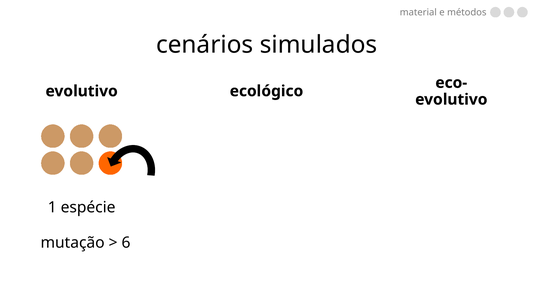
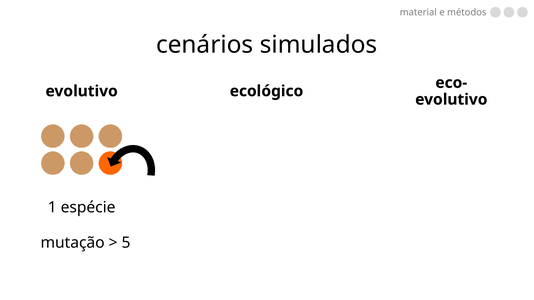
6: 6 -> 5 (126, 243)
